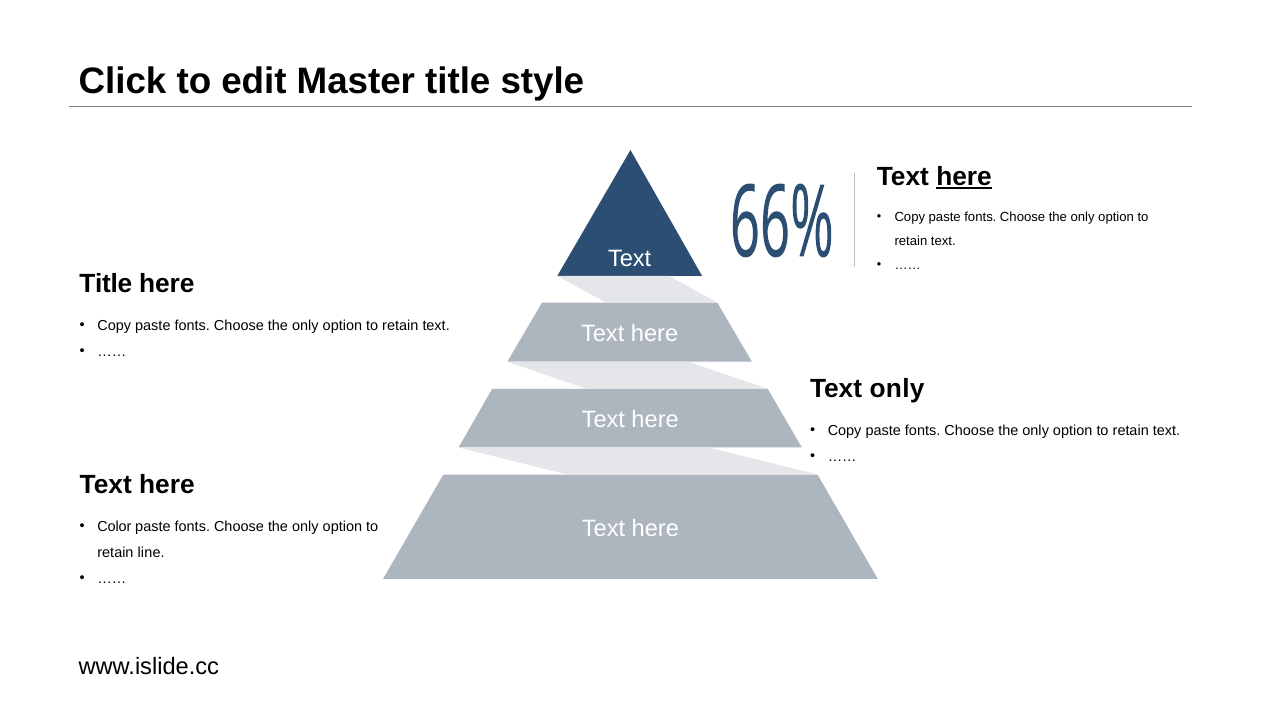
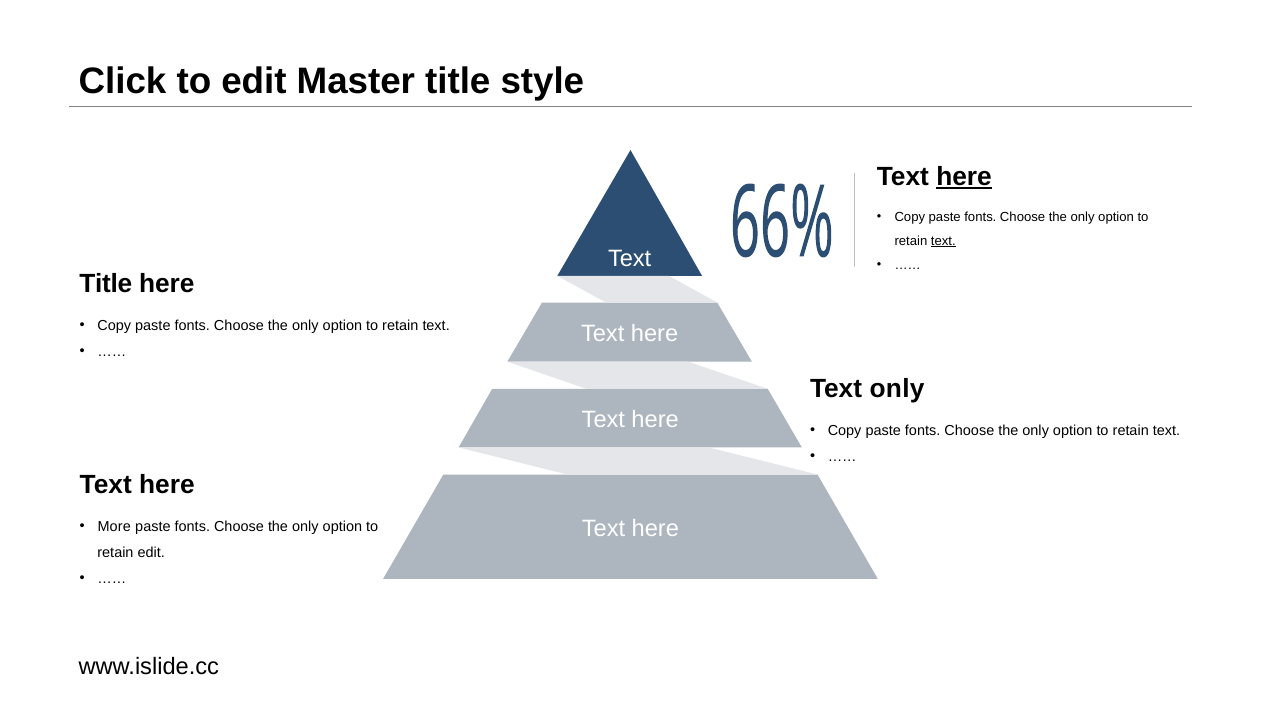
text underline: none -> present (943, 241)
Color: Color -> More (114, 526)
retain line: line -> edit (151, 552)
